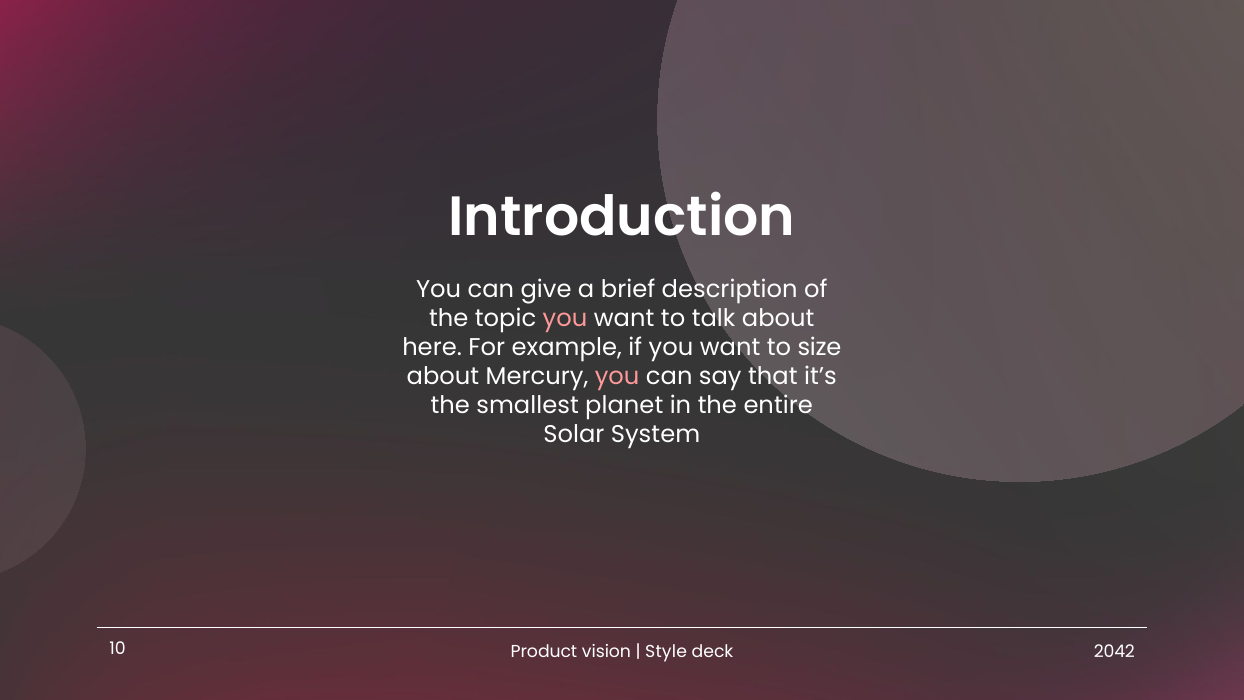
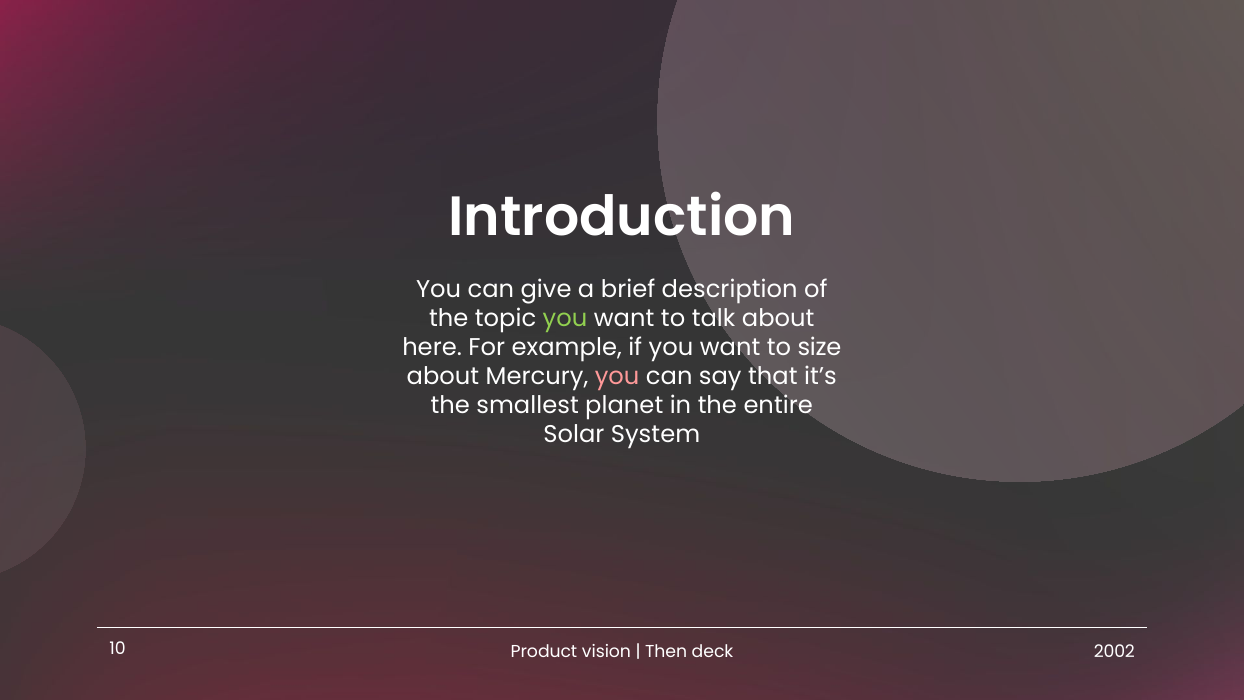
you colour: pink -> light green (565, 318)
Style: Style -> Then (666, 651)
2042: 2042 -> 2002 (1114, 651)
